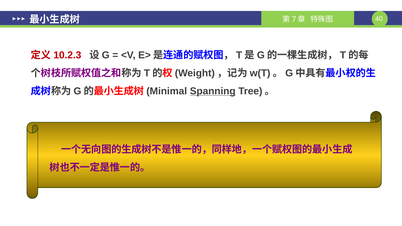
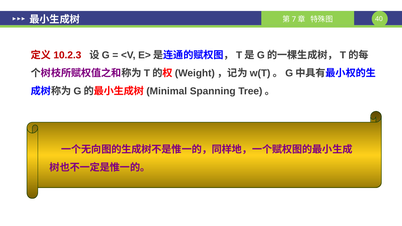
Spanning underline: present -> none (213, 91)
